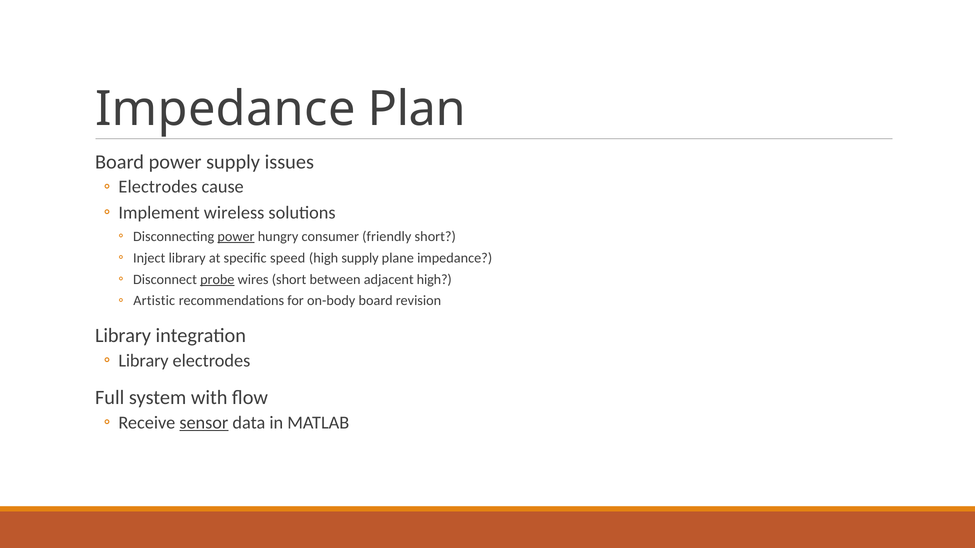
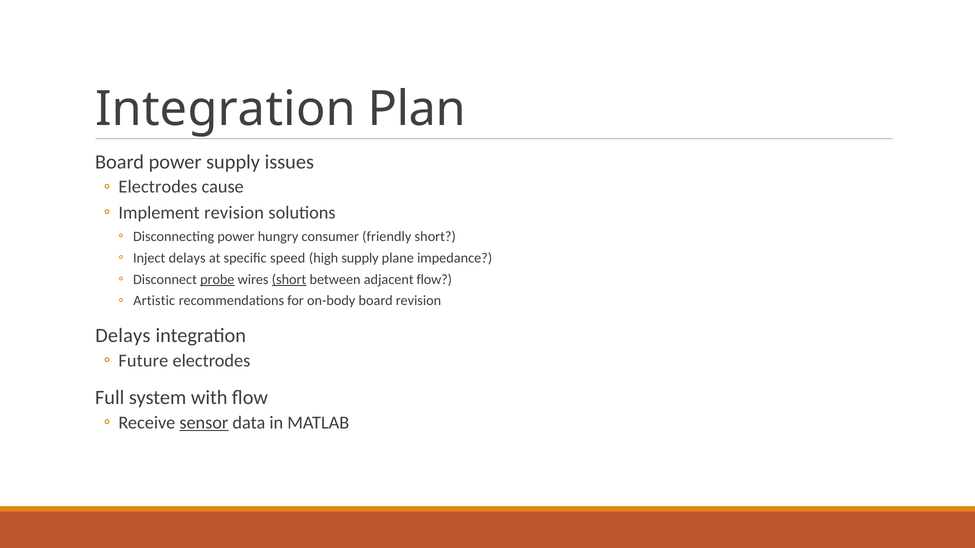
Impedance: Impedance -> Integration (225, 109)
Implement wireless: wireless -> revision (234, 213)
power underline: present -> none (236, 237)
Inject library: library -> delays (187, 258)
short underline: none -> present (289, 280)
adjacent high: high -> flow (434, 280)
Library: Library -> Delays (123, 336)
Library: Library -> Future (143, 361)
